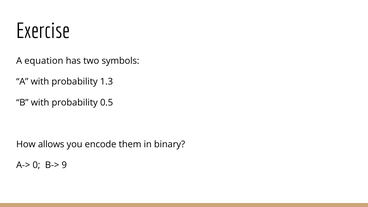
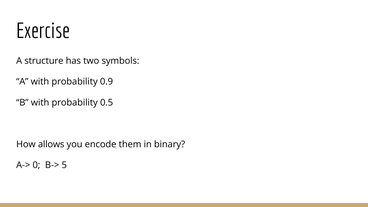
equation: equation -> structure (44, 61)
1.3: 1.3 -> 0.9 (106, 82)
9: 9 -> 5 (64, 165)
